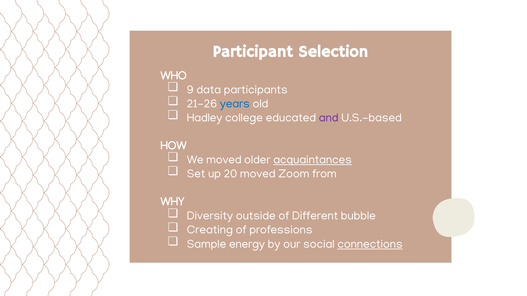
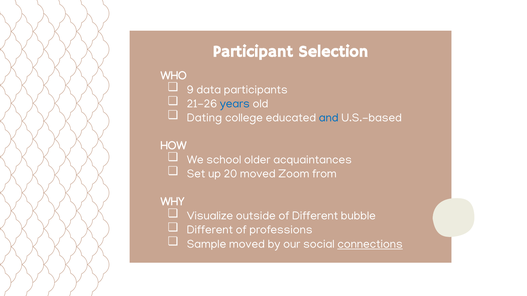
Hadley: Hadley -> Dating (204, 118)
and colour: purple -> blue (329, 118)
We moved: moved -> school (224, 160)
acquaintances underline: present -> none (313, 160)
Diversity: Diversity -> Visualize (210, 216)
Creating: Creating -> Different (210, 230)
Sample energy: energy -> moved (247, 244)
